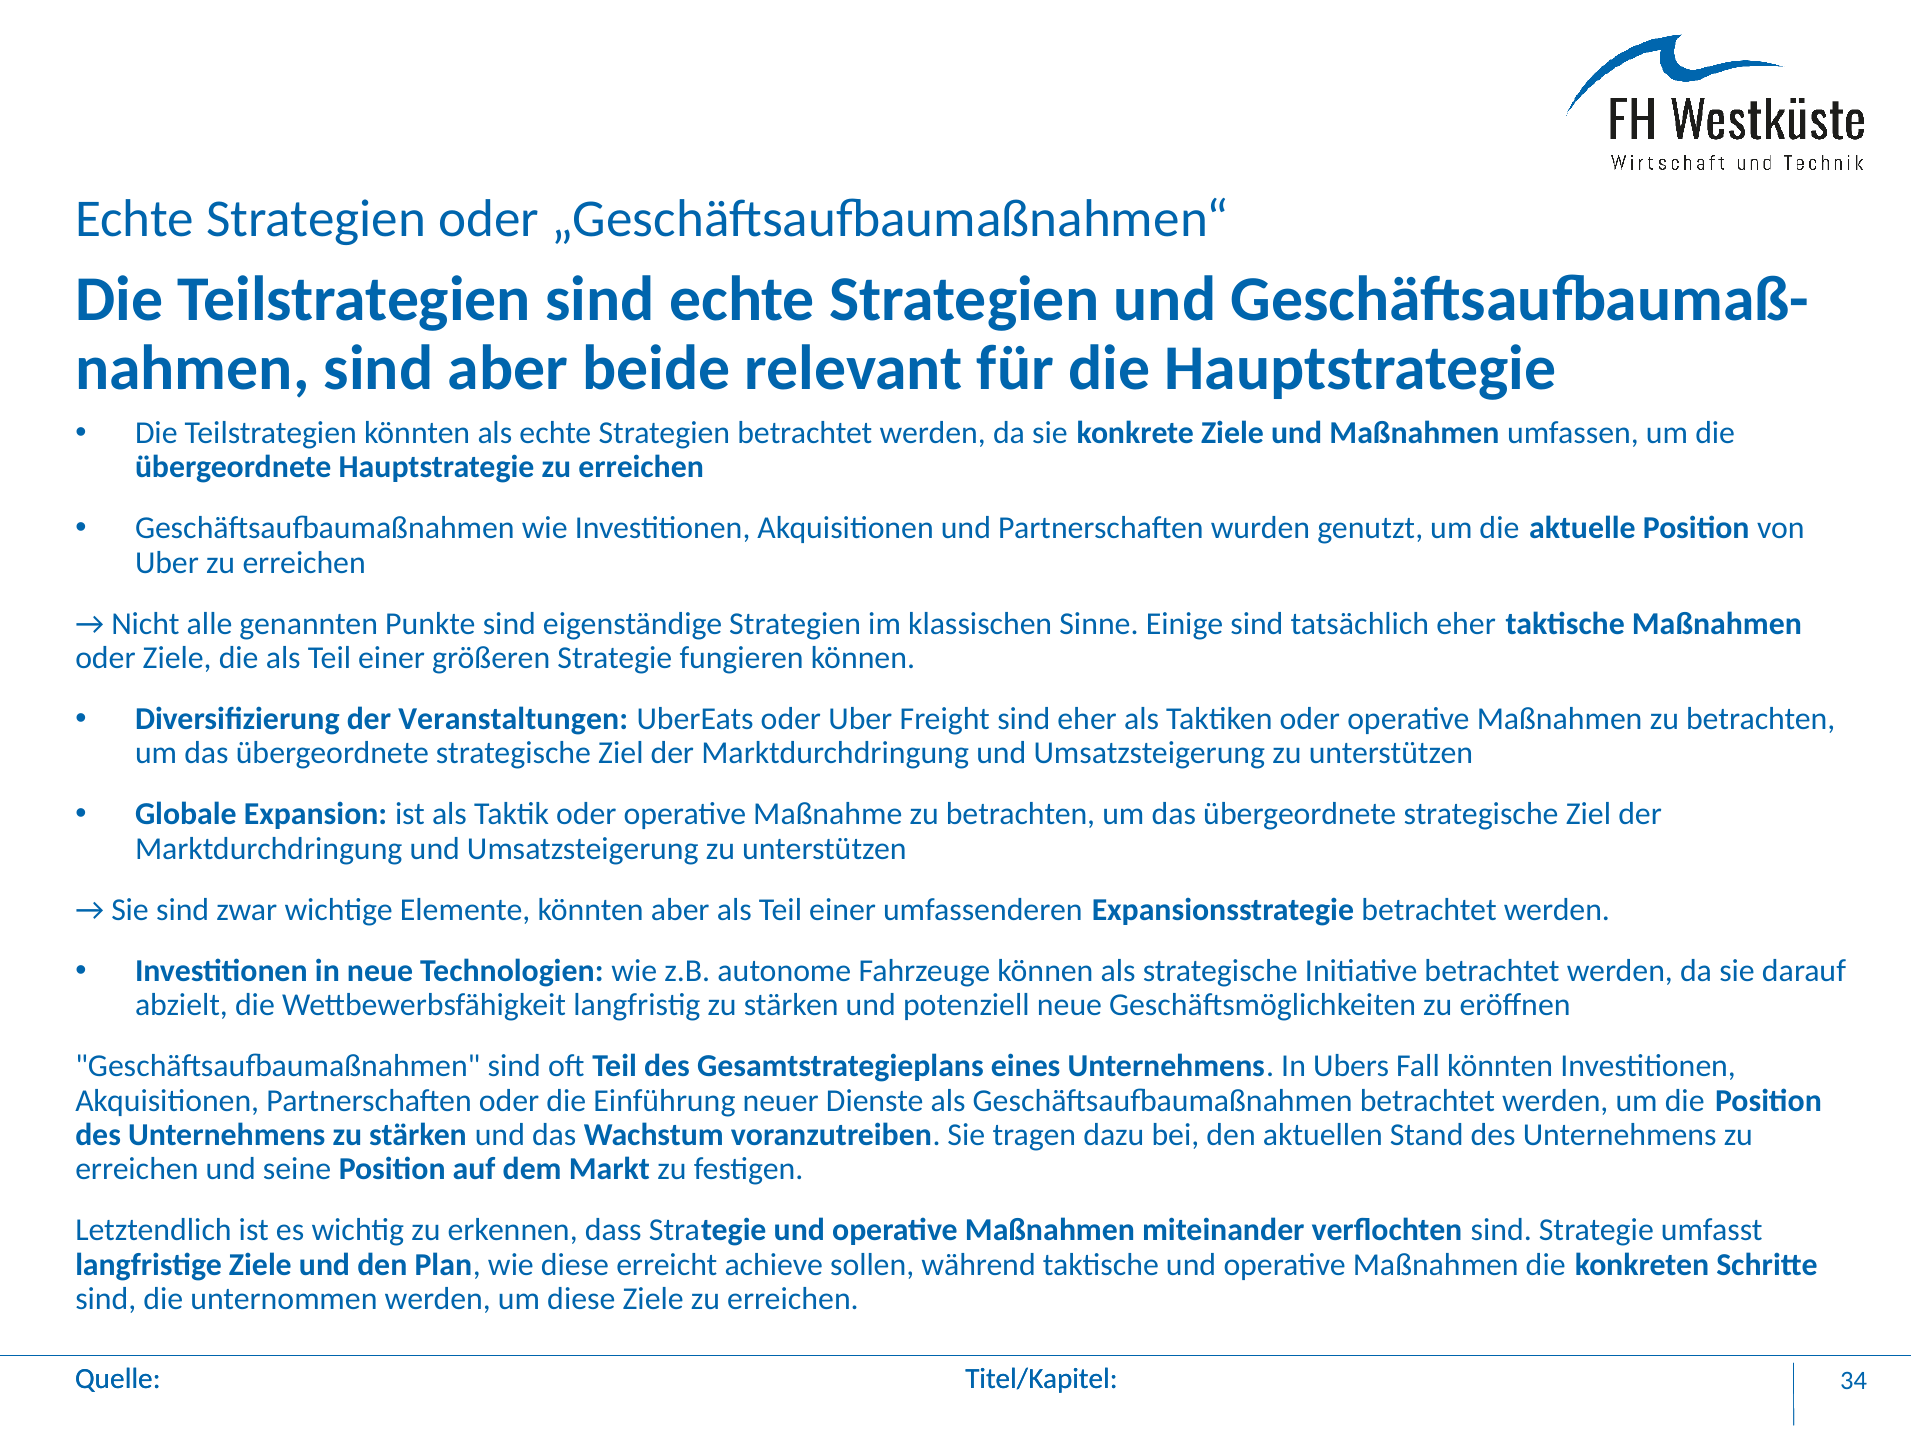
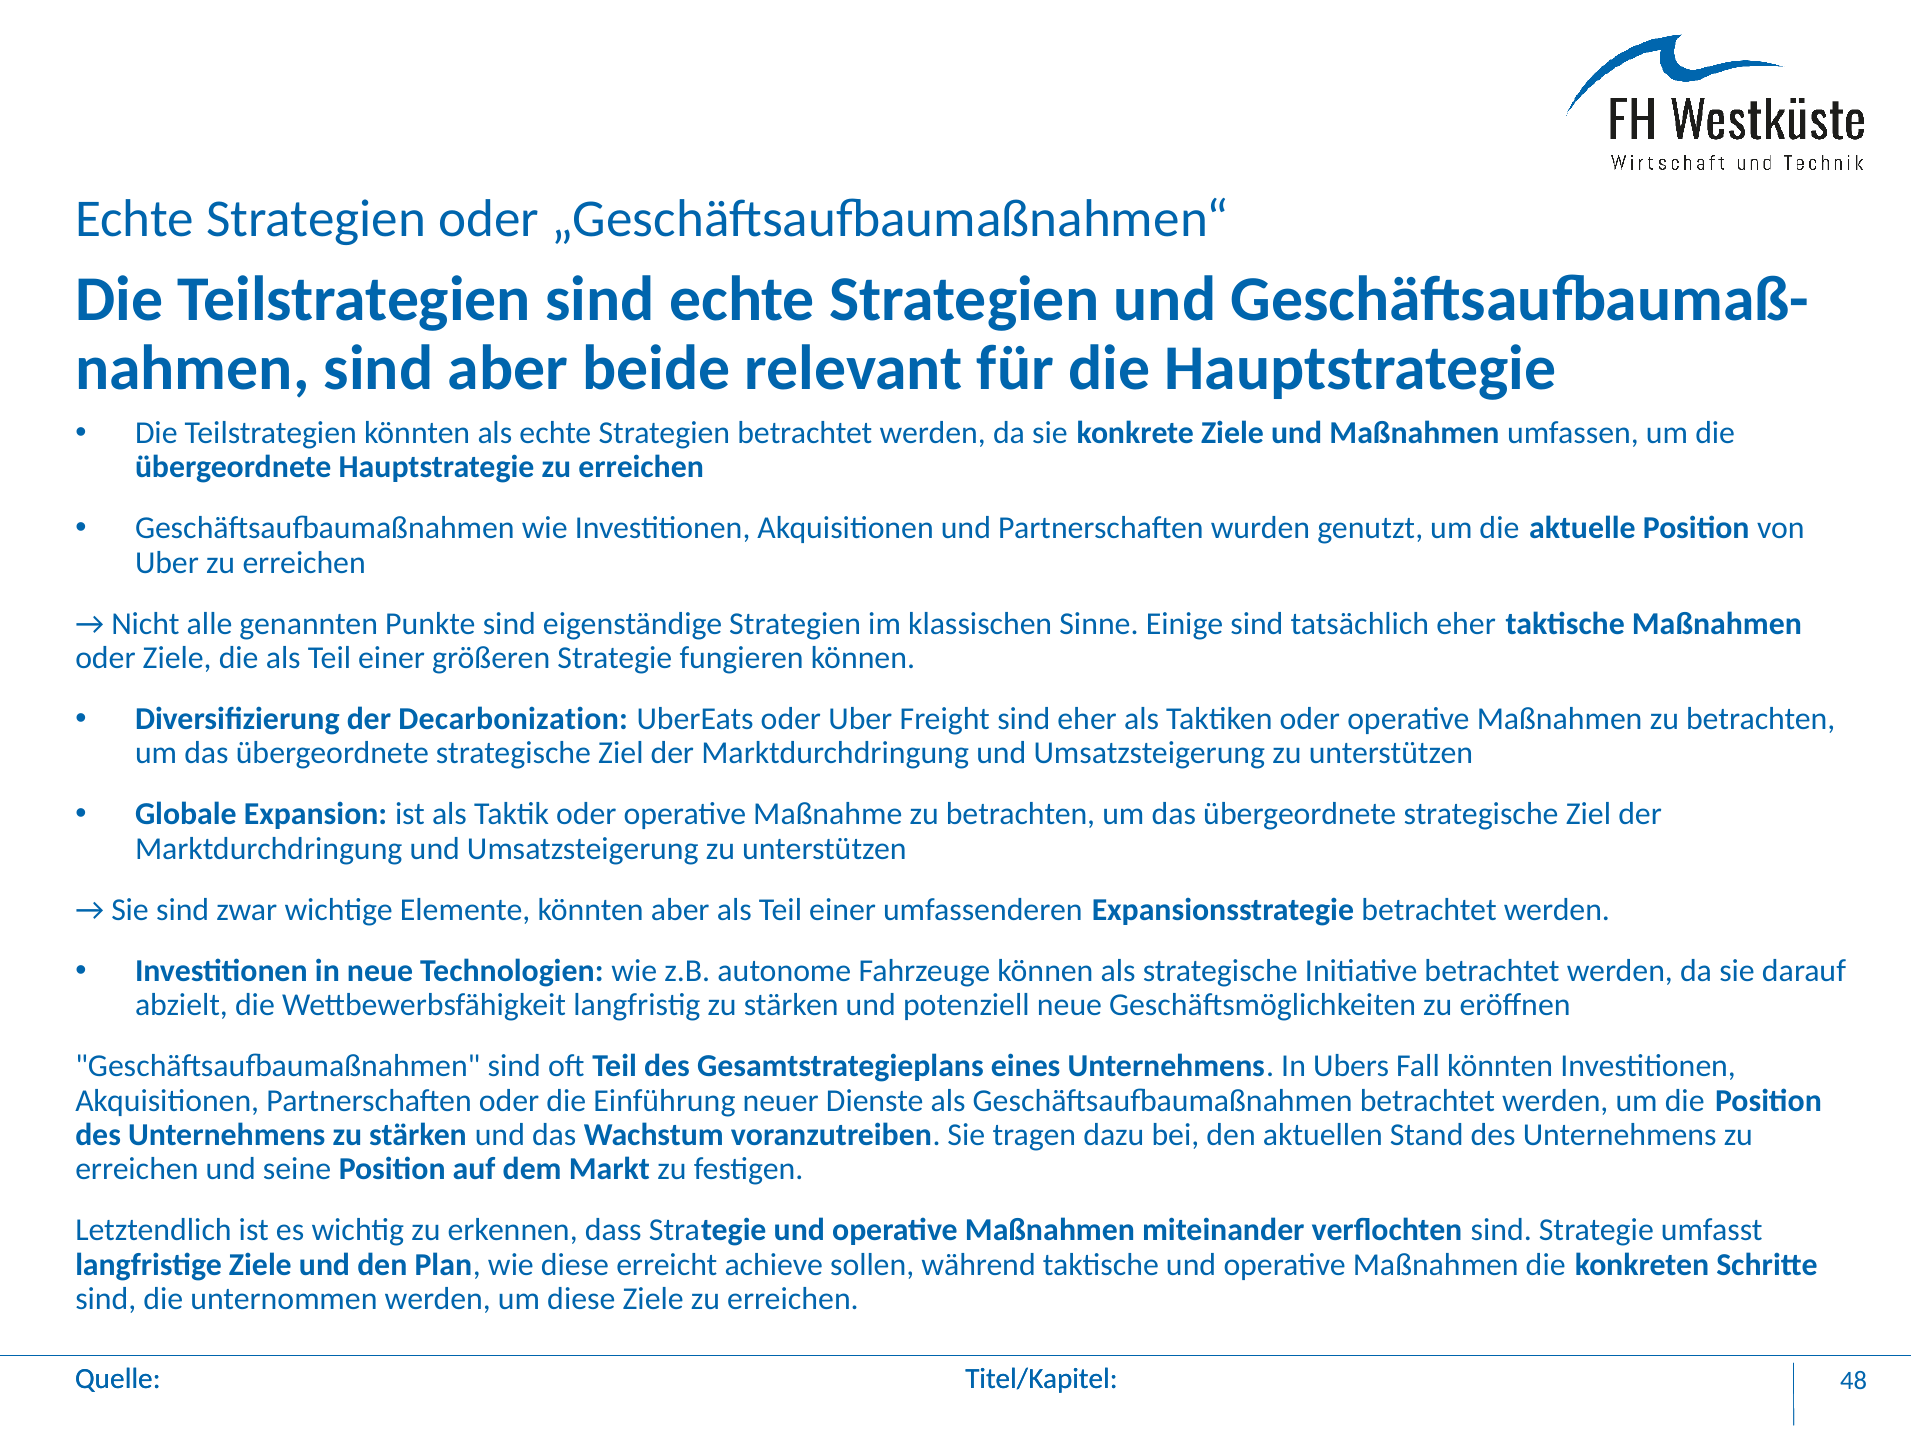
Veranstaltungen: Veranstaltungen -> Decarbonization (513, 719)
34: 34 -> 48 (1854, 1381)
